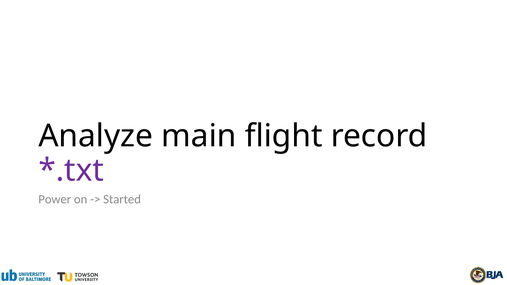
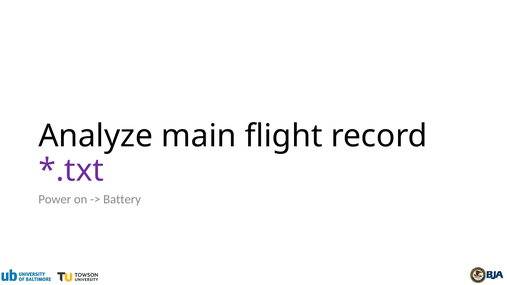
Started: Started -> Battery (122, 200)
